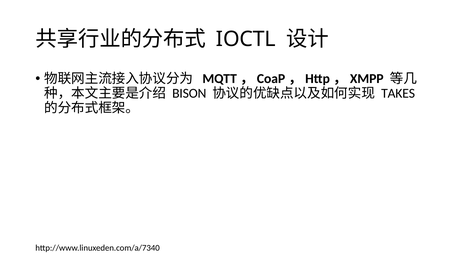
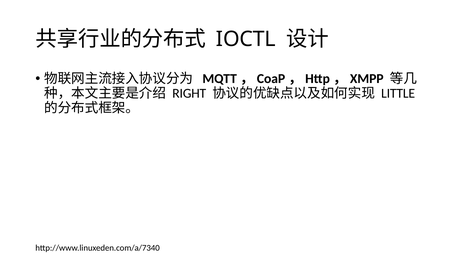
BISON: BISON -> RIGHT (189, 93)
TAKES: TAKES -> LITTLE (398, 93)
